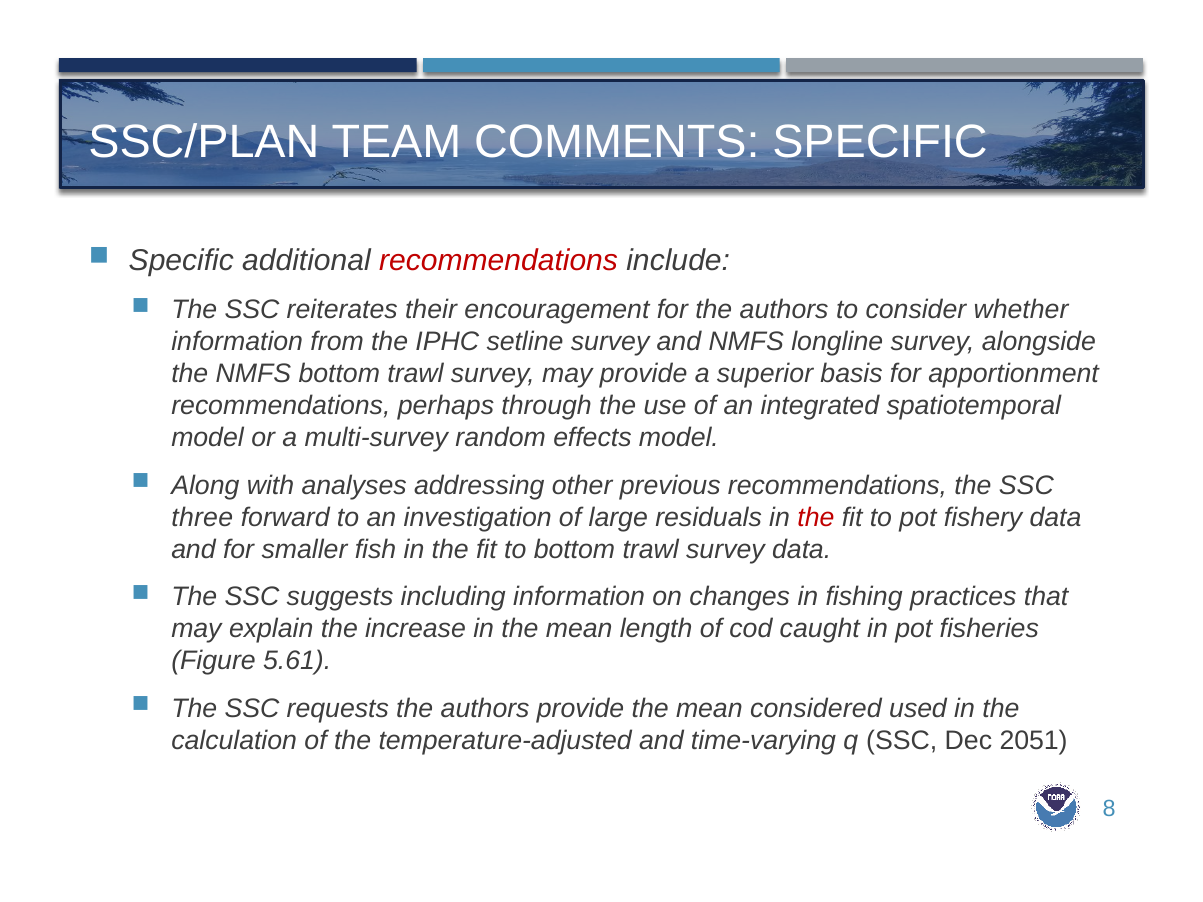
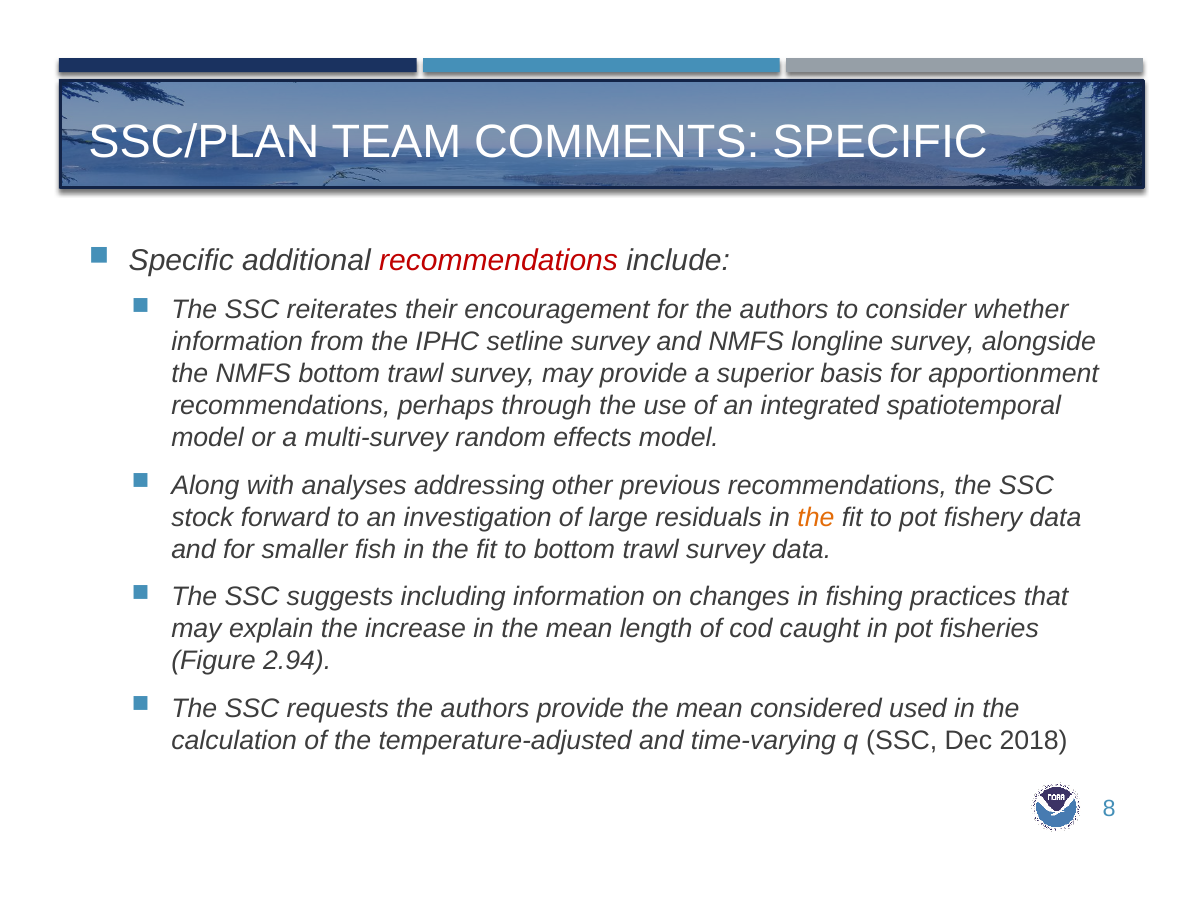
three: three -> stock (202, 518)
the colour: red -> orange (816, 518)
5.61: 5.61 -> 2.94 (297, 661)
2051: 2051 -> 2018 (1034, 741)
